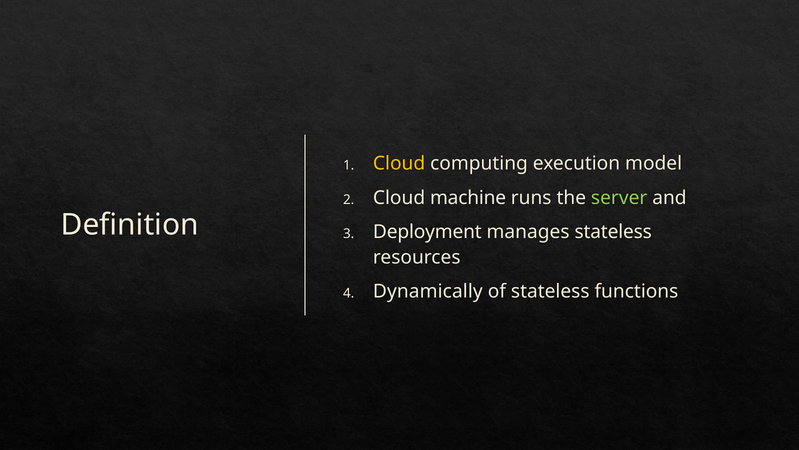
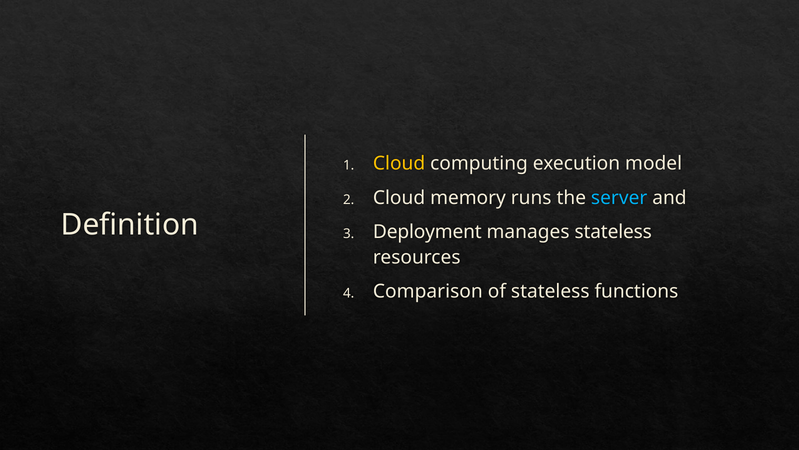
machine: machine -> memory (468, 197)
server colour: light green -> light blue (619, 197)
Dynamically: Dynamically -> Comparison (428, 291)
